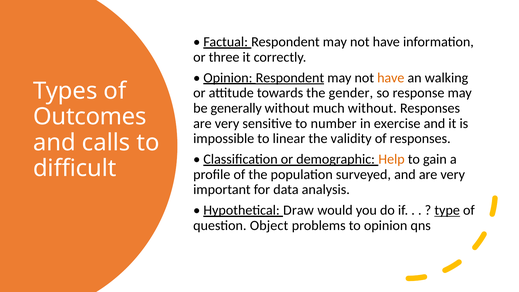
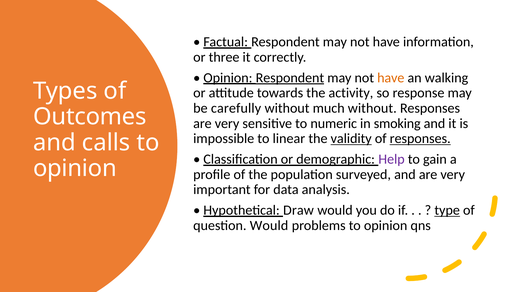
gender: gender -> activity (351, 93)
generally: generally -> carefully (236, 108)
number: number -> numeric (334, 123)
exercise: exercise -> smoking (397, 123)
validity underline: none -> present (351, 139)
responses underline: none -> present (420, 139)
Help colour: orange -> purple (392, 159)
difficult: difficult -> opinion (75, 168)
question Object: Object -> Would (269, 225)
